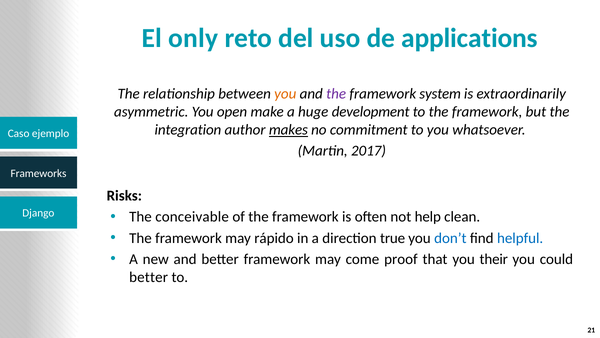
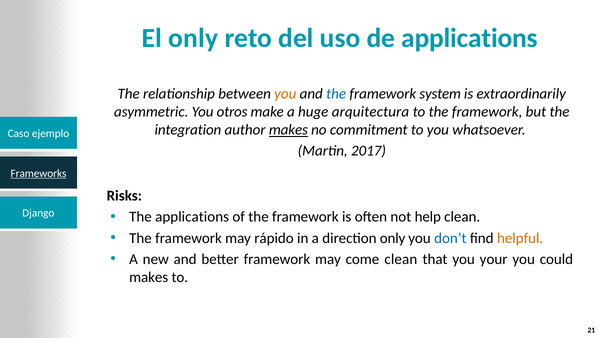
the colour: purple -> blue (336, 94)
open: open -> otros (232, 112)
development: development -> arquitectura (371, 112)
Frameworks underline: none -> present (39, 173)
The conceivable: conceivable -> applications (192, 217)
direction true: true -> only (393, 238)
helpful colour: blue -> orange (520, 238)
come proof: proof -> clean (401, 259)
their: their -> your (494, 259)
better: better -> makes (149, 277)
